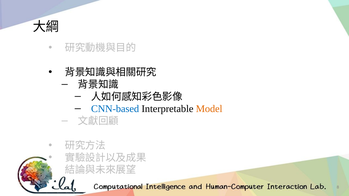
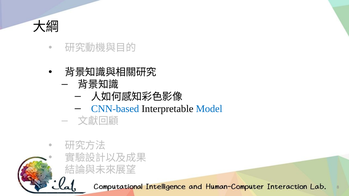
Model colour: orange -> blue (209, 109)
